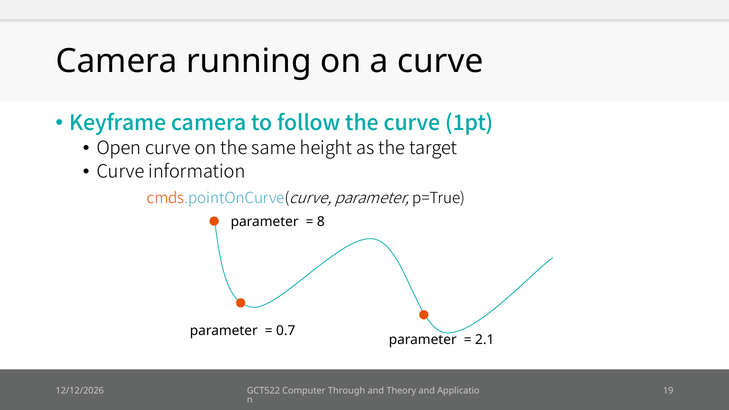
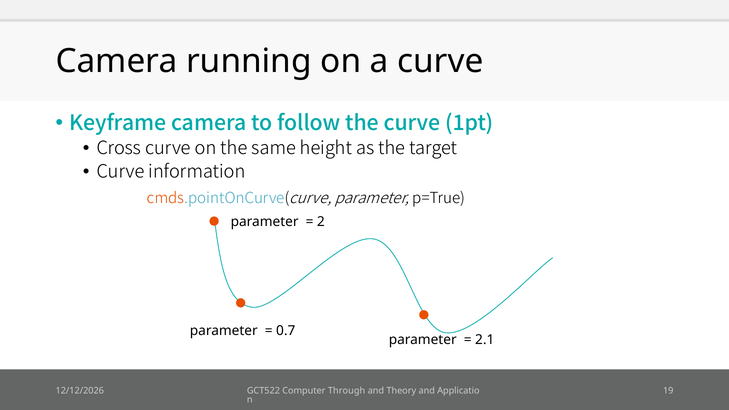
Open: Open -> Cross (119, 148)
8: 8 -> 2 (321, 222)
